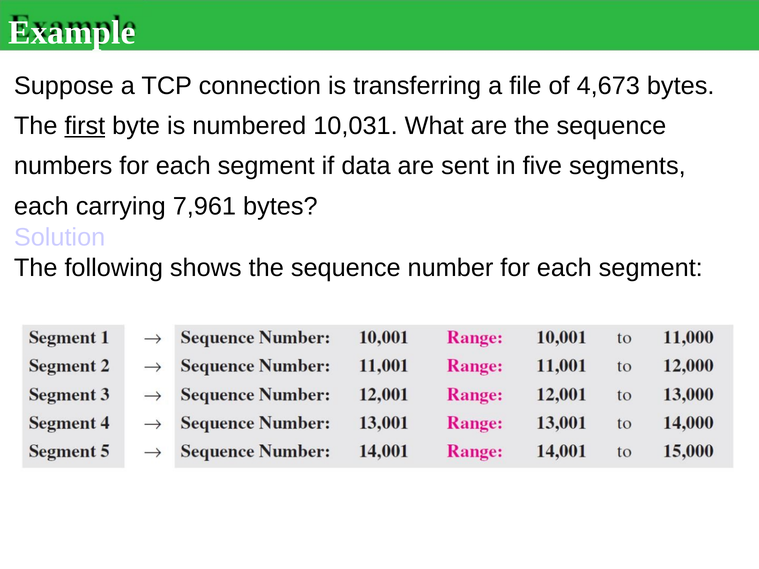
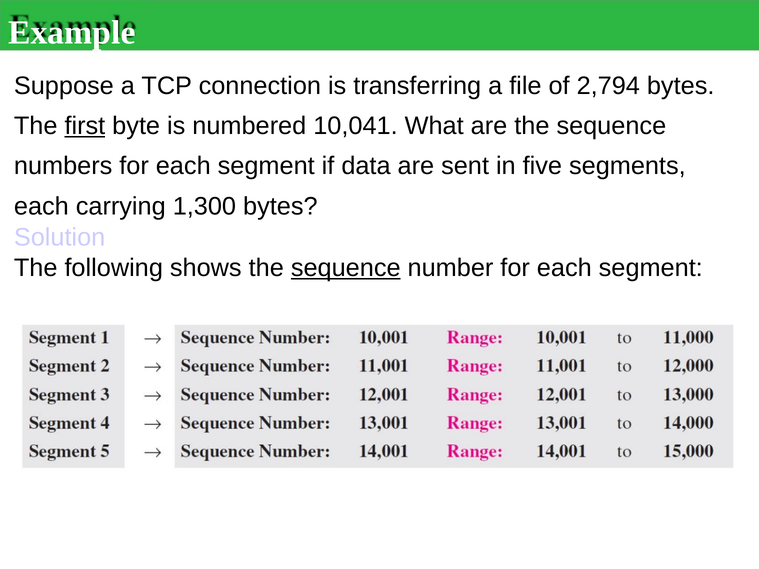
4,673: 4,673 -> 2,794 (608, 86)
10,031: 10,031 -> 10,041 (355, 126)
7,961: 7,961 -> 1,300 (204, 206)
sequence underline: none -> present (346, 268)
